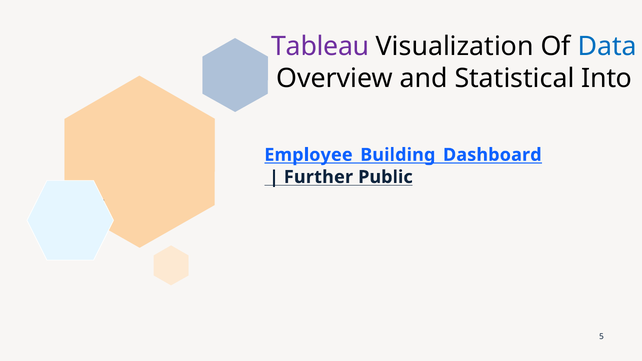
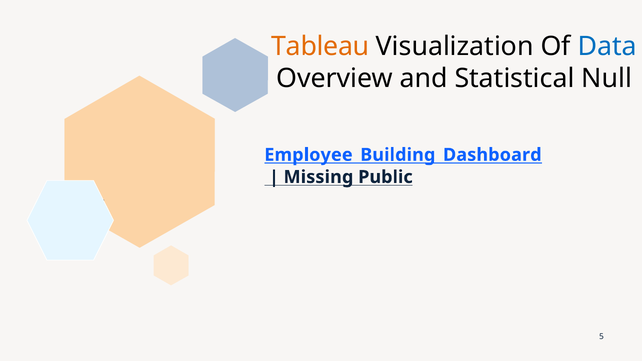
Tableau colour: purple -> orange (320, 46)
Into: Into -> Null (607, 78)
Further: Further -> Missing (318, 177)
